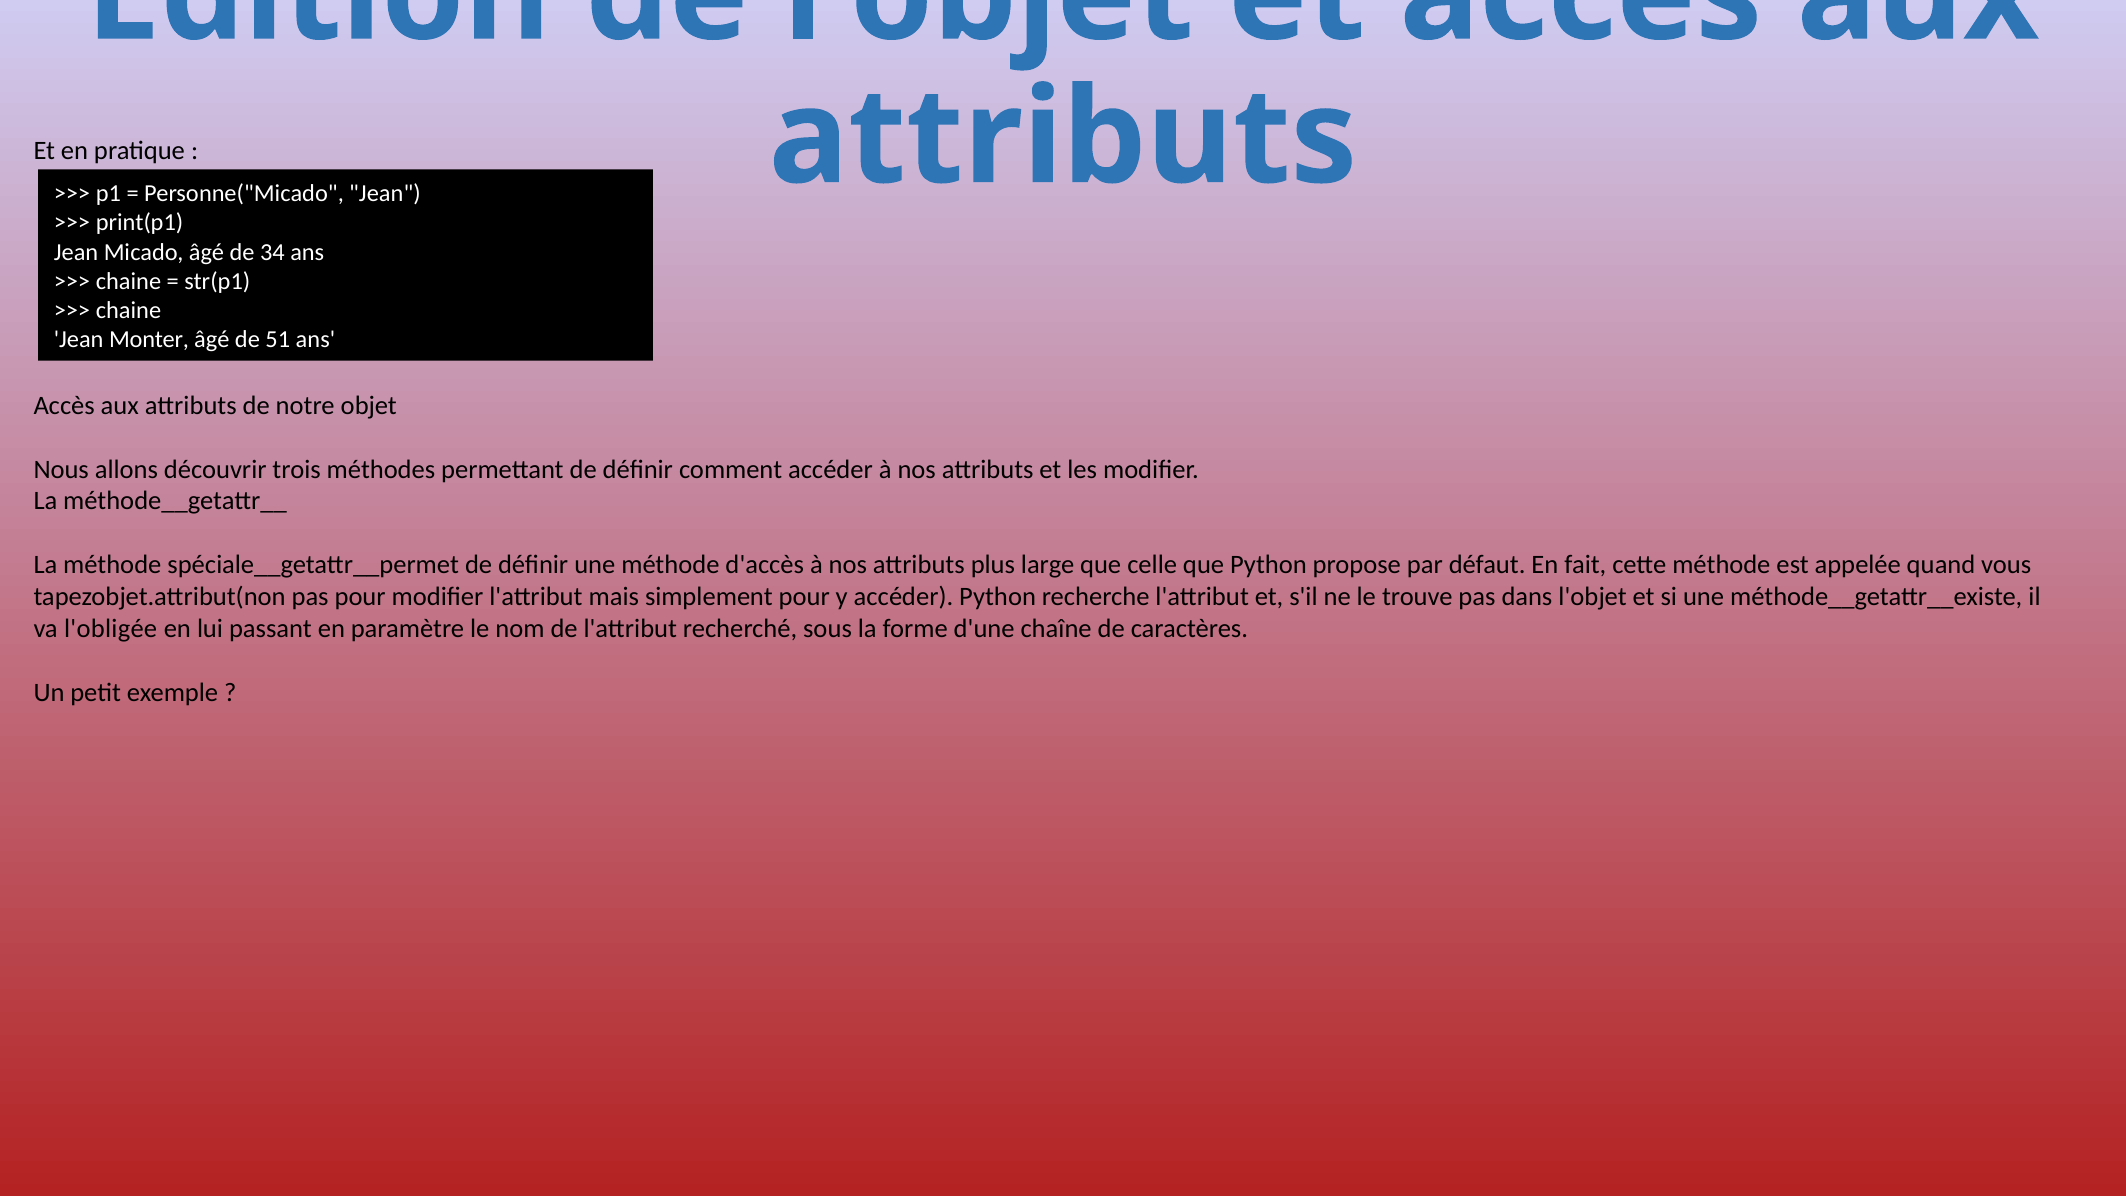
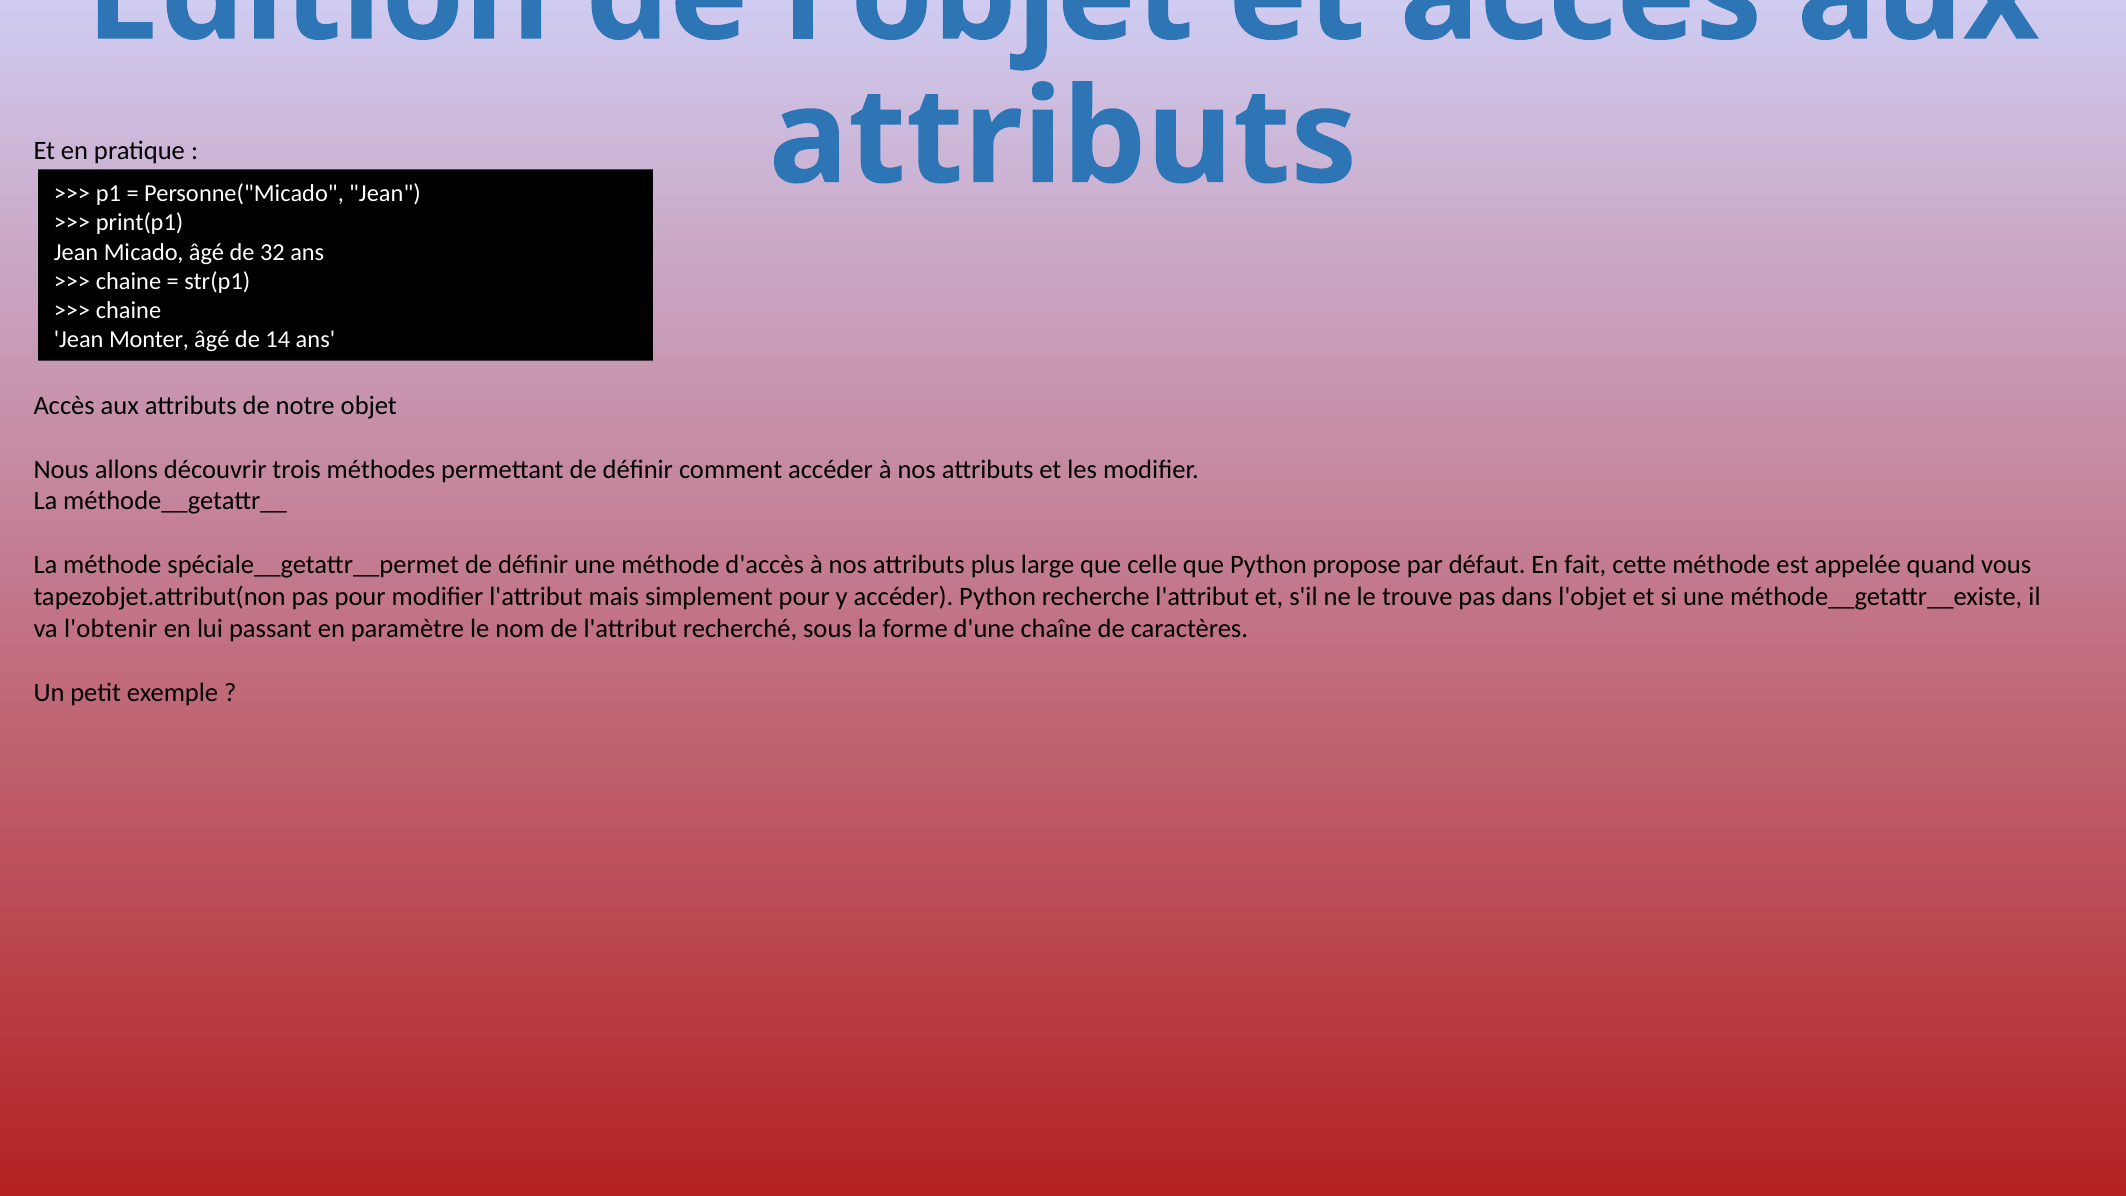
34: 34 -> 32 (272, 252)
51: 51 -> 14 (278, 340)
l'obligée: l'obligée -> l'obtenir (111, 629)
